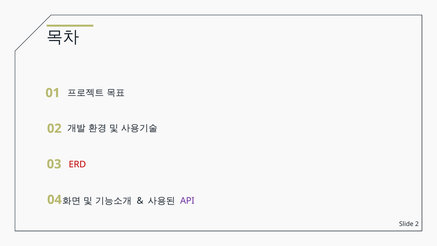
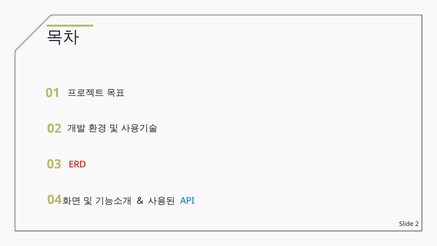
API colour: purple -> blue (187, 201)
